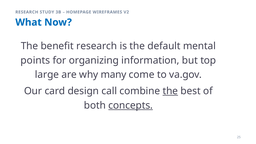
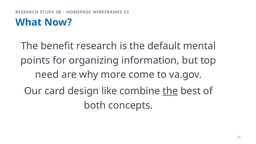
large: large -> need (47, 75)
many: many -> more (113, 75)
call: call -> like (109, 91)
concepts underline: present -> none (131, 105)
